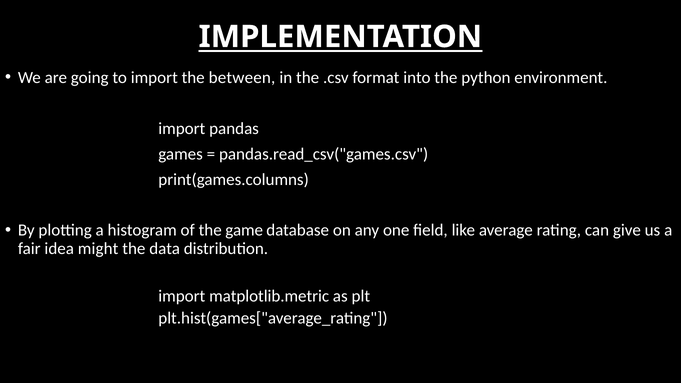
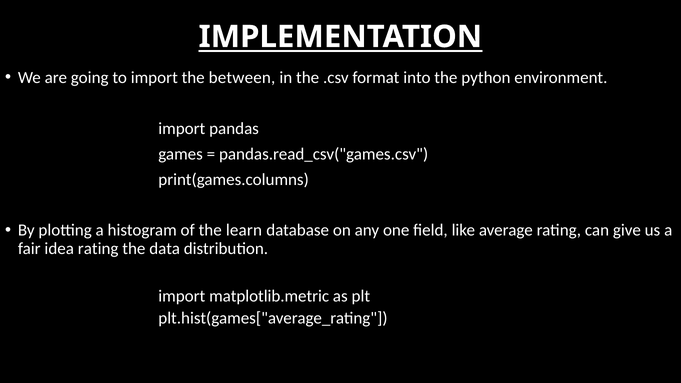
game: game -> learn (244, 230)
idea might: might -> rating (98, 249)
